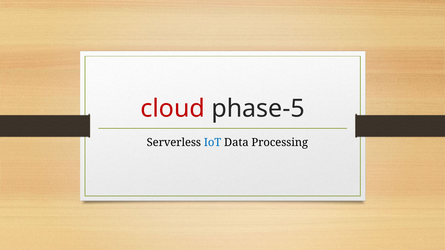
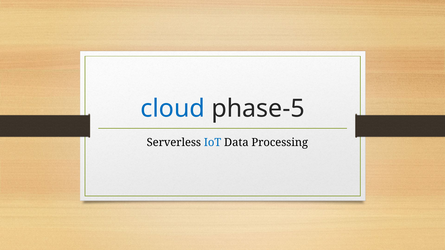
cloud colour: red -> blue (173, 109)
